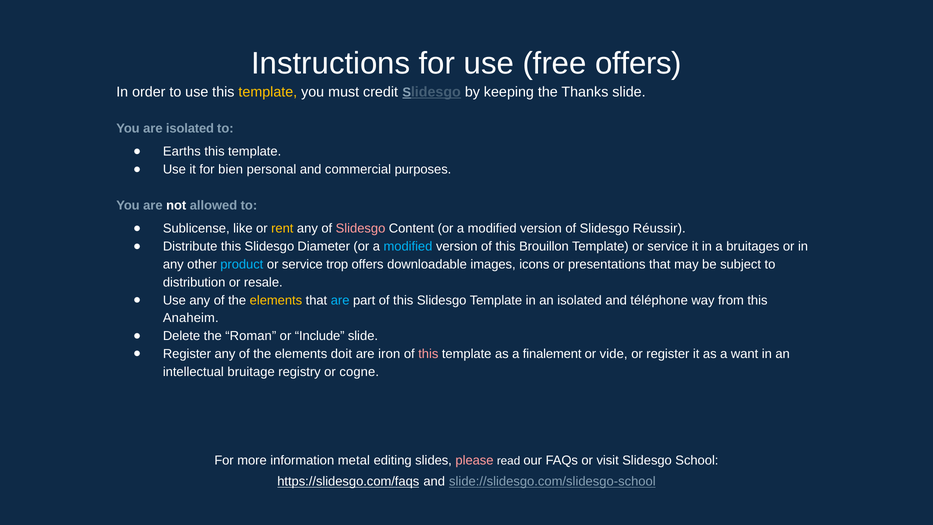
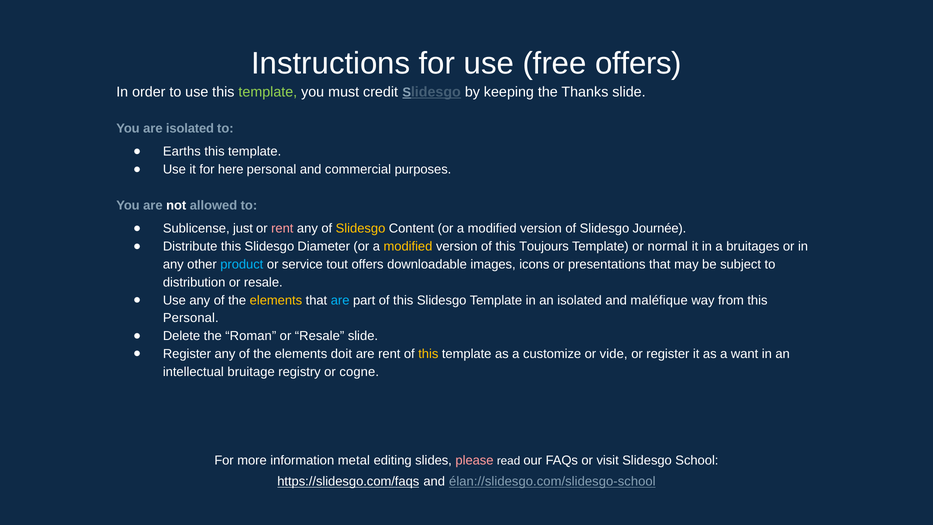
template colour: yellow -> light green (268, 92)
bien: bien -> here (231, 170)
like: like -> just (243, 229)
rent colour: yellow -> pink (282, 229)
Slidesgo colour: pink -> yellow (361, 229)
Réussir: Réussir -> Journée (659, 229)
modified colour: light blue -> yellow (408, 246)
Brouillon: Brouillon -> Toujours (544, 246)
Template or service: service -> normal (668, 246)
trop: trop -> tout (337, 264)
téléphone: téléphone -> maléfique (659, 300)
Anaheim: Anaheim -> Personal (191, 318)
Include: Include -> Resale (320, 336)
are iron: iron -> rent (389, 354)
this colour: pink -> yellow (428, 354)
finalement: finalement -> customize (552, 354)
slide://slidesgo.com/slidesgo-school: slide://slidesgo.com/slidesgo-school -> élan://slidesgo.com/slidesgo-school (552, 481)
